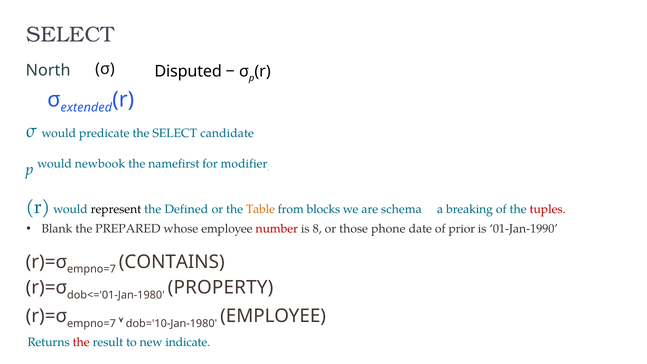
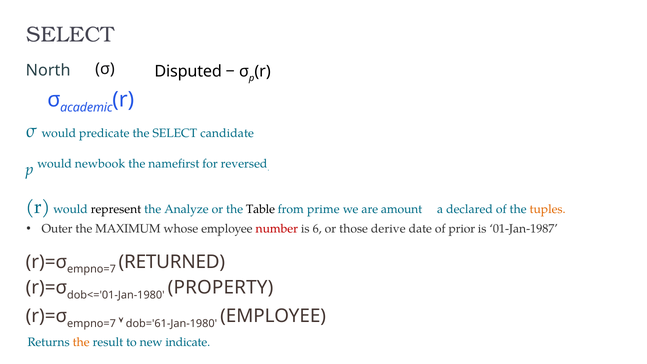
extended: extended -> academic (86, 108)
modifier: modifier -> reversed (244, 164)
Defined: Defined -> Analyze (186, 209)
Table colour: orange -> black (260, 209)
blocks: blocks -> prime (323, 209)
schema: schema -> amount (402, 209)
breaking: breaking -> declared (469, 209)
tuples colour: red -> orange (548, 209)
Blank: Blank -> Outer (57, 229)
PREPARED: PREPARED -> MAXIMUM (128, 229)
8: 8 -> 6 (317, 229)
phone: phone -> derive (388, 229)
01-Jan-1990: 01-Jan-1990 -> 01-Jan-1987 (524, 229)
CONTAINS: CONTAINS -> RETURNED (172, 262)
dob='10-Jan-1980: dob='10-Jan-1980 -> dob='61-Jan-1980 (171, 324)
the colour: red -> orange (81, 342)
